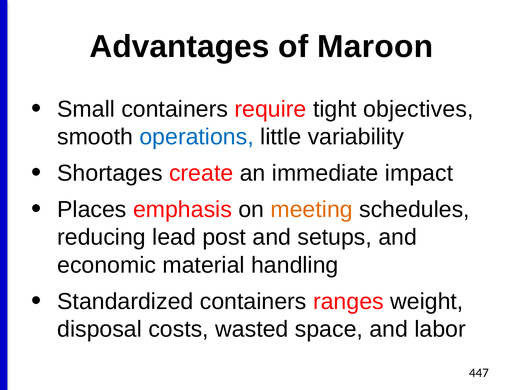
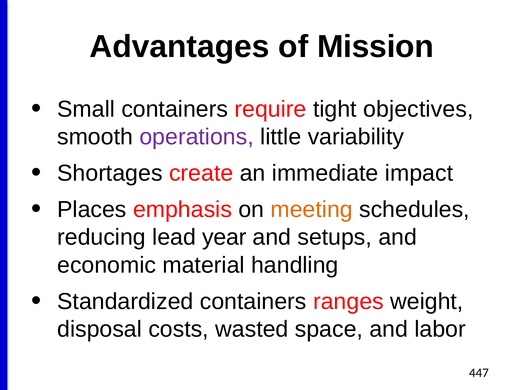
Maroon: Maroon -> Mission (375, 47)
operations colour: blue -> purple (197, 137)
post: post -> year (224, 237)
